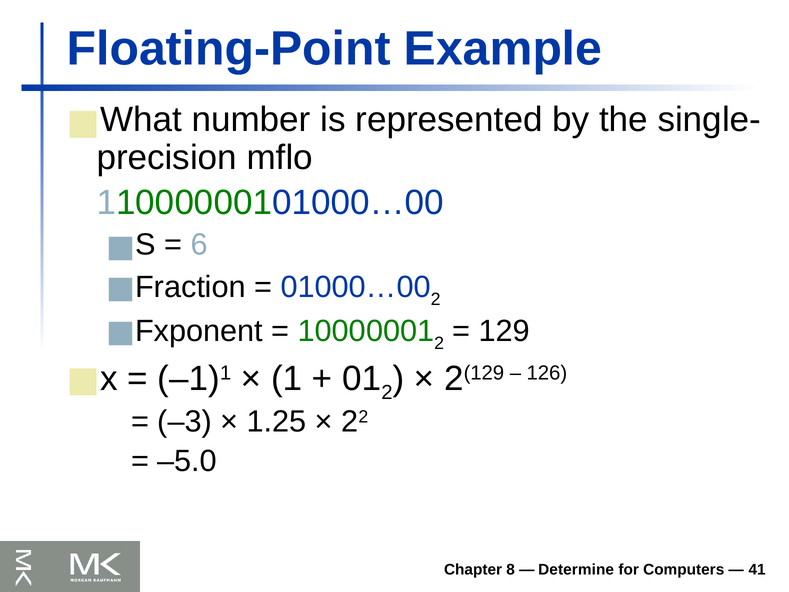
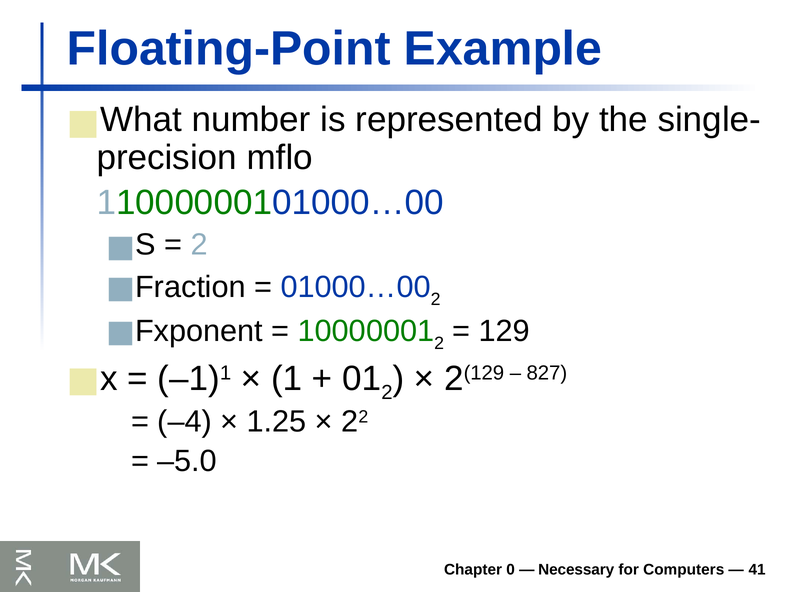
6: 6 -> 2 (199, 244)
126: 126 -> 827 (547, 373)
–3: –3 -> –4 (185, 421)
8: 8 -> 0 (511, 570)
Determine: Determine -> Necessary (576, 570)
